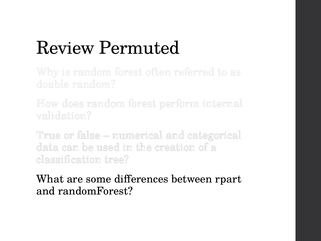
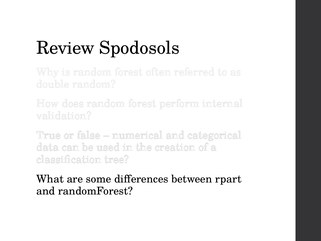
Permuted: Permuted -> Spodosols (139, 48)
